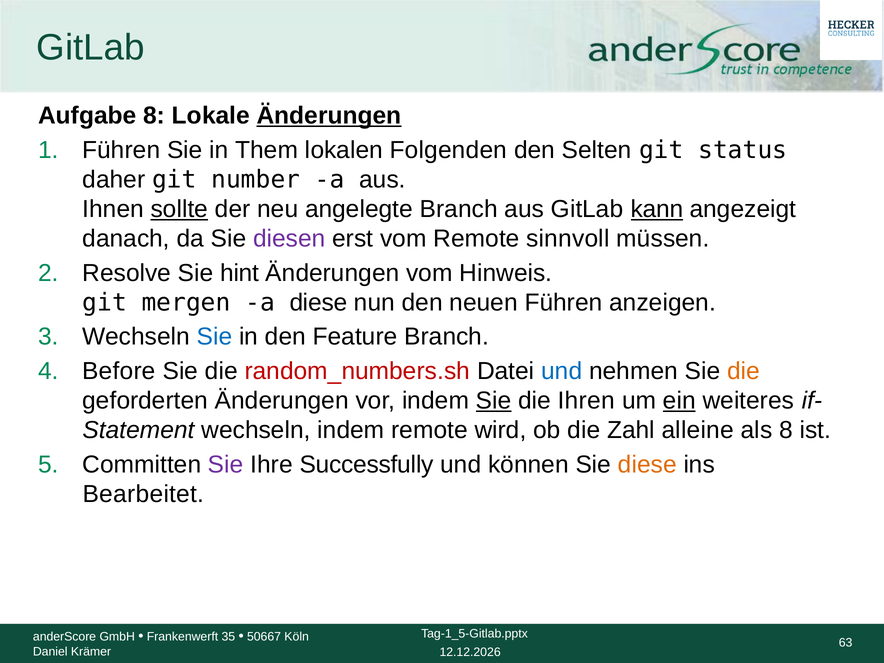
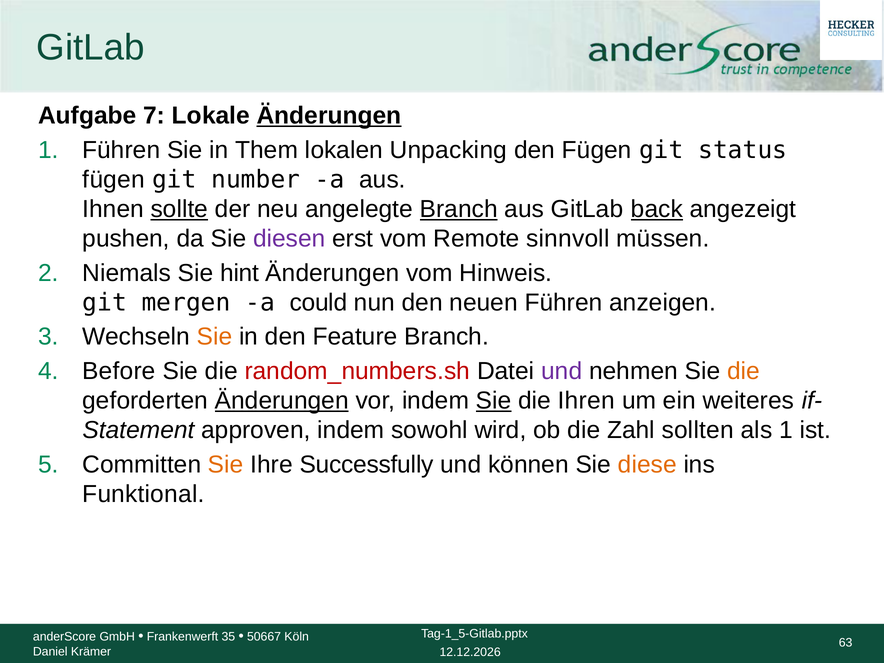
Aufgabe 8: 8 -> 7 (154, 116)
Folgenden: Folgenden -> Unpacking (448, 150)
den Selten: Selten -> Fügen (597, 150)
daher: daher -> fügen (114, 180)
Branch underline: none -> present (459, 209)
kann: kann -> back (657, 209)
danach: danach -> pushen (126, 239)
Resolve: Resolve -> Niemals (127, 273)
a diese: diese -> could (318, 302)
Sie colour: blue -> orange (214, 337)
und colour: blue -> purple (562, 371)
Änderungen underline: none -> present (282, 401)
ein underline: present -> none (679, 401)
wechseln: wechseln -> approven (256, 430)
indem remote: remote -> sowohl (429, 430)
alleine: alleine -> sollten (698, 430)
als 8: 8 -> 1 (786, 430)
Sie colour: purple -> orange (226, 465)
Bearbeitet: Bearbeitet -> Funktional (143, 494)
